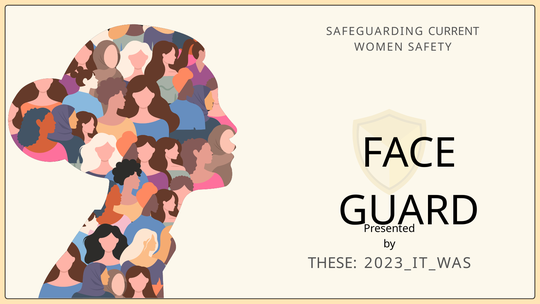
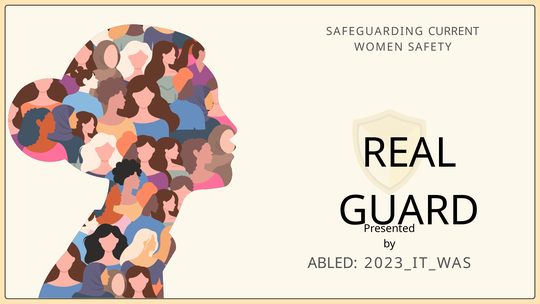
FACE: FACE -> REAL (409, 153)
THESE: THESE -> ABLED (333, 263)
